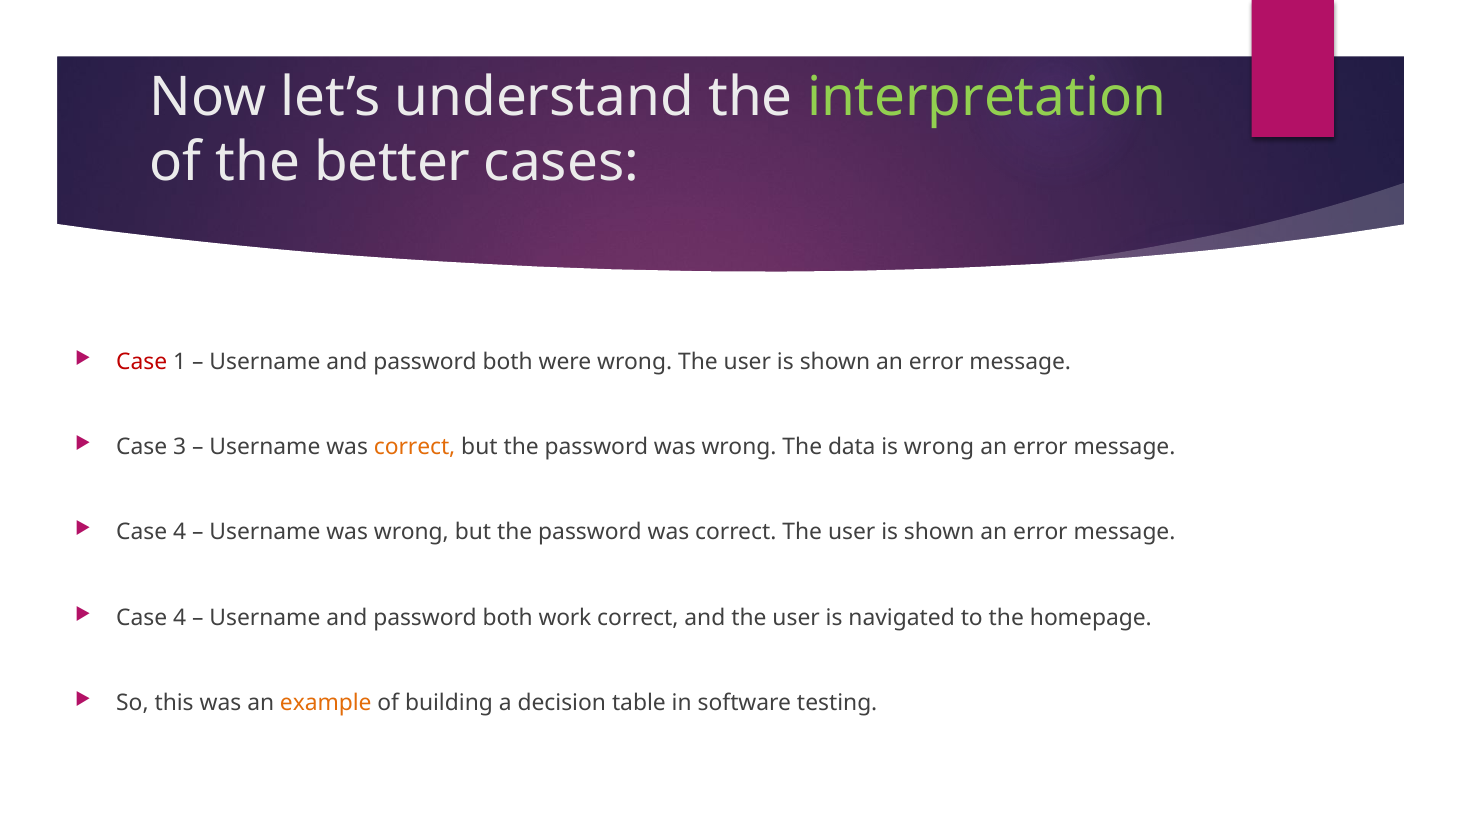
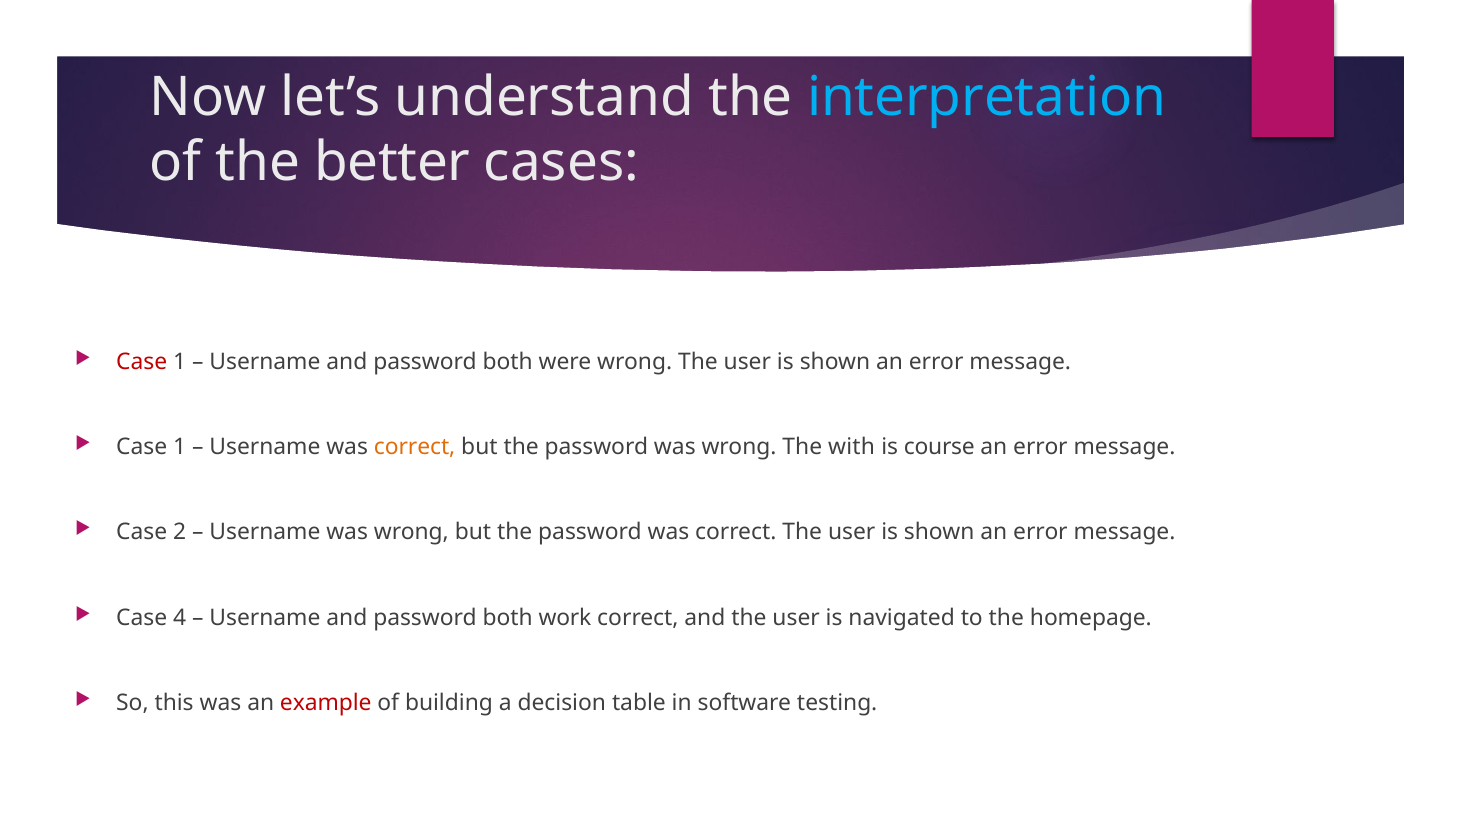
interpretation colour: light green -> light blue (987, 97)
3: 3 -> 1 (180, 447)
data: data -> with (852, 447)
is wrong: wrong -> course (939, 447)
4: 4 -> 2 (180, 533)
example colour: orange -> red (326, 703)
